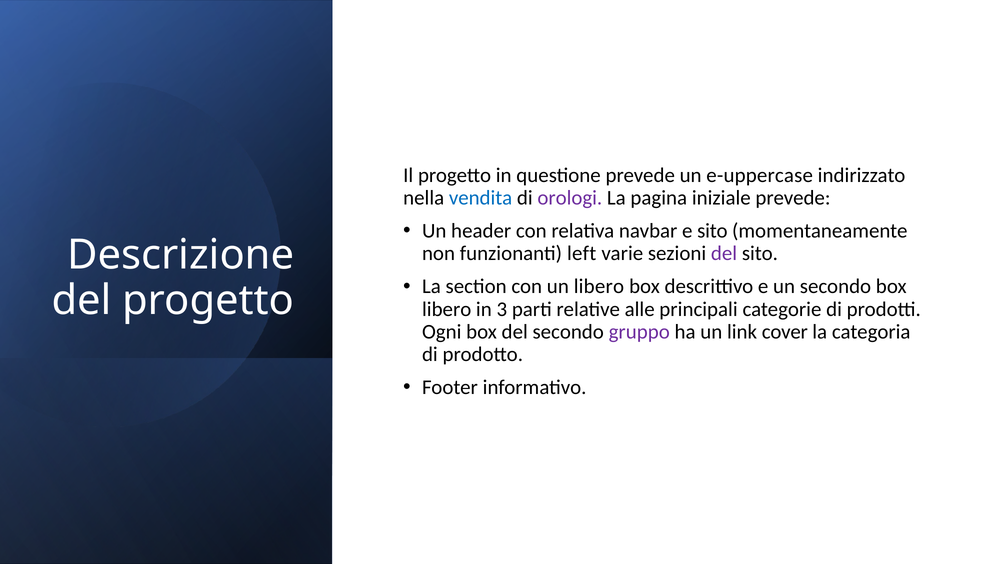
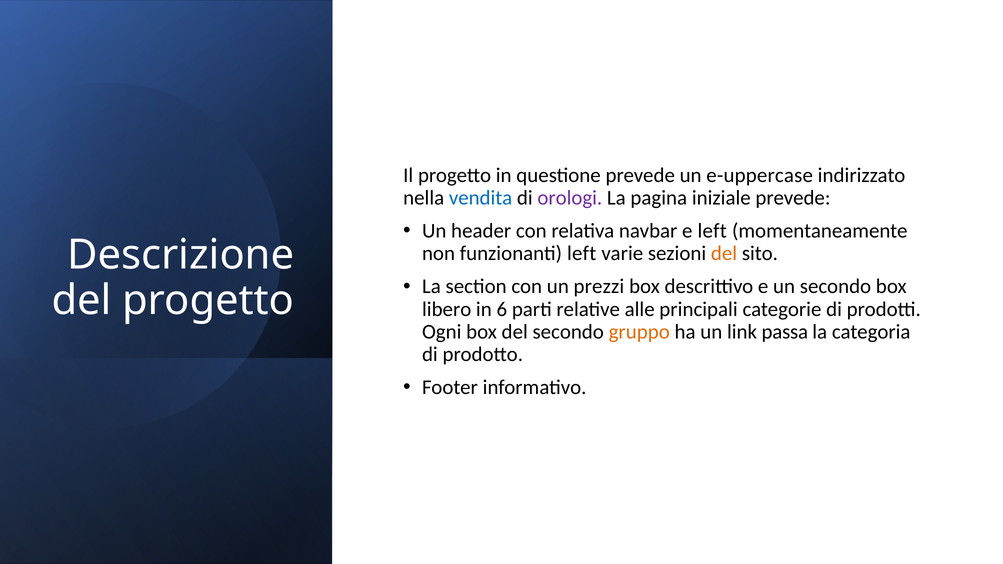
e sito: sito -> left (712, 231)
del colour: purple -> orange (724, 254)
un libero: libero -> prezzi (599, 287)
3: 3 -> 6 (502, 309)
gruppo colour: purple -> orange (639, 332)
cover: cover -> passa (785, 332)
